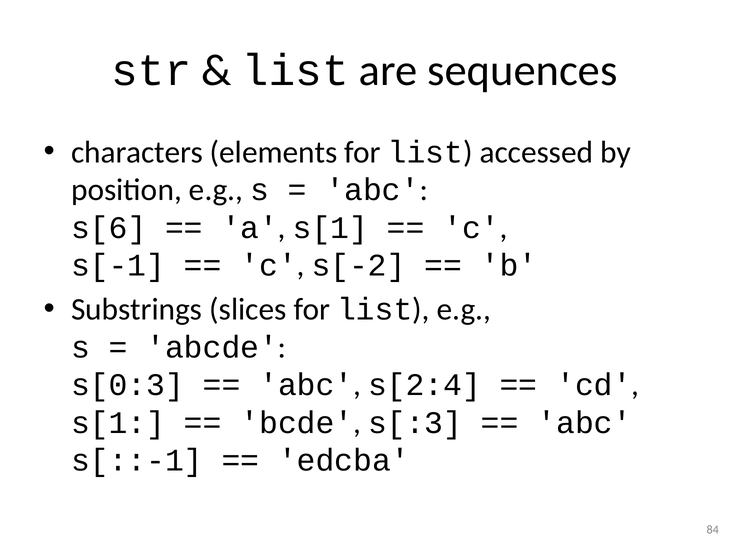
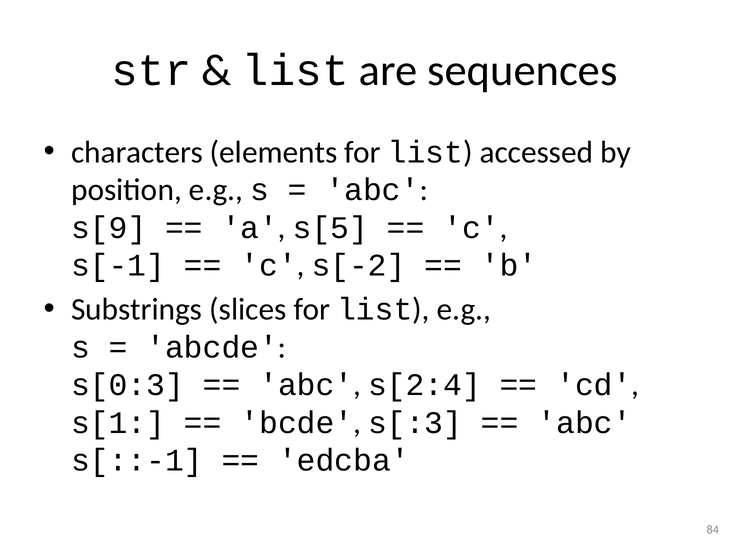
s[6: s[6 -> s[9 (109, 228)
a s[1: s[1 -> s[5 (330, 228)
